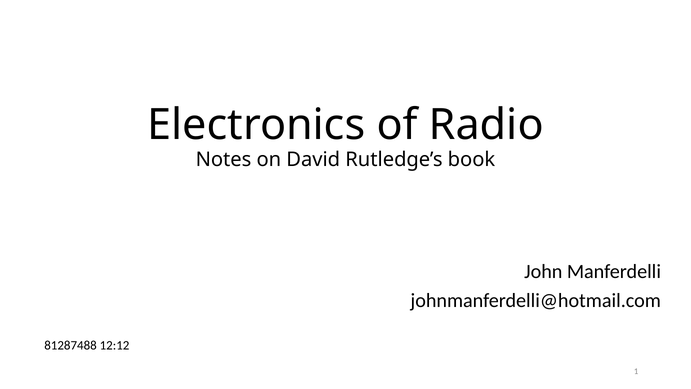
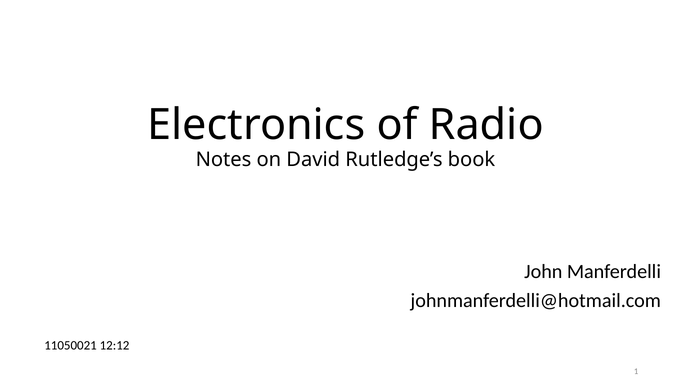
81287488: 81287488 -> 11050021 (71, 345)
